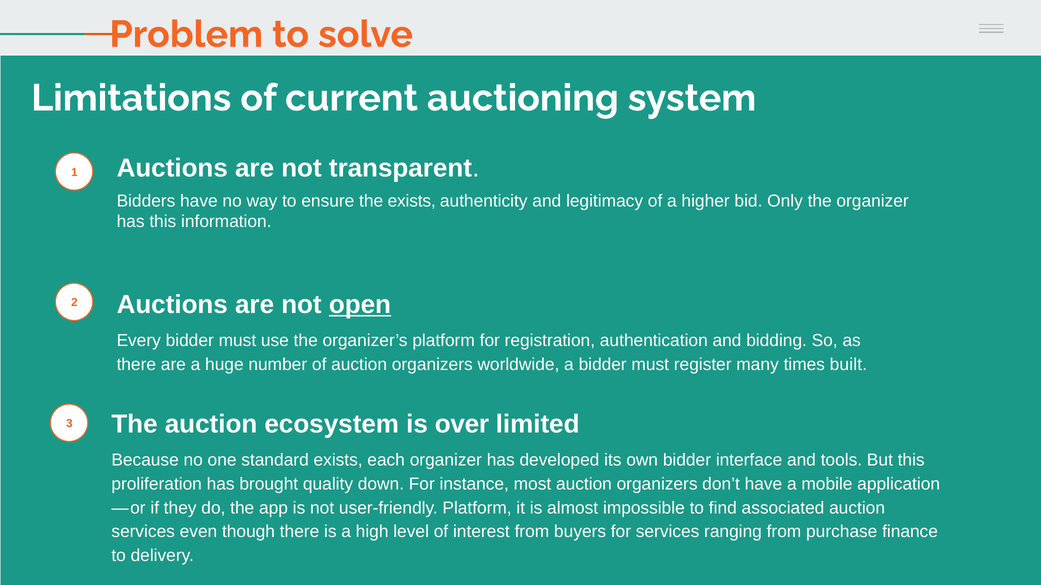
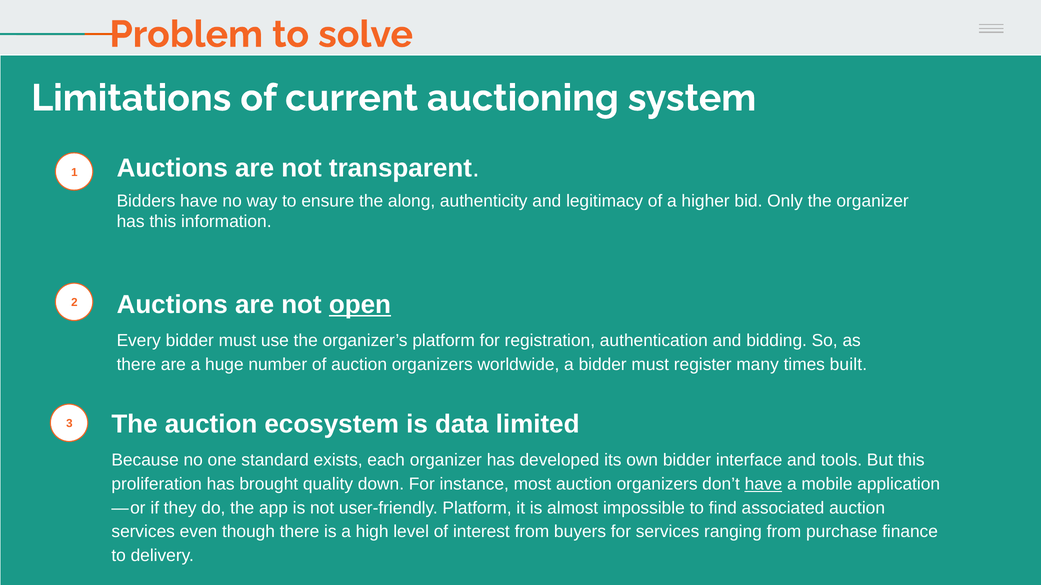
the exists: exists -> along (412, 201)
over: over -> data (462, 425)
have underline: none -> present (763, 484)
